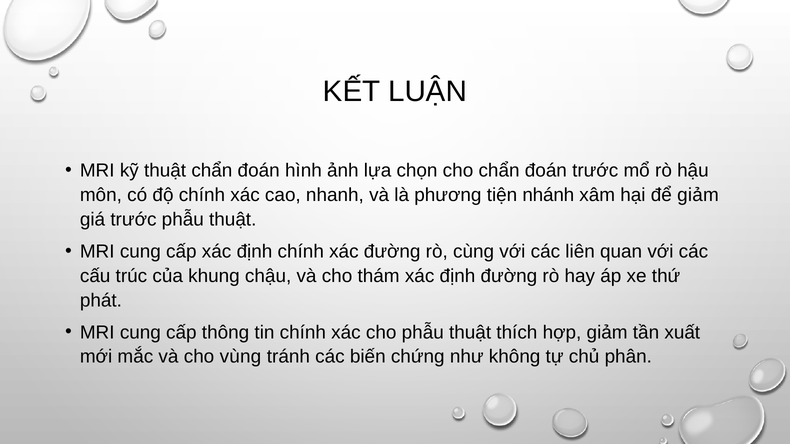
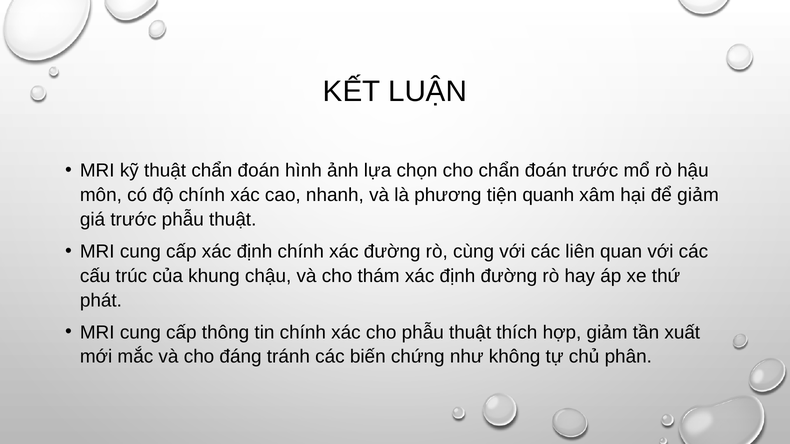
nhánh: nhánh -> quanh (548, 195)
vùng: vùng -> đáng (241, 357)
